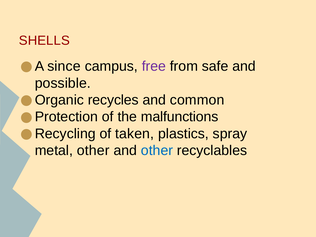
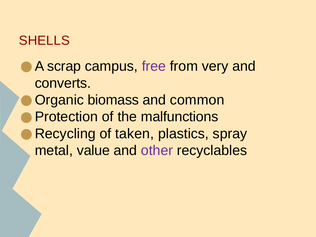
since: since -> scrap (64, 66)
safe: safe -> very (215, 66)
possible: possible -> converts (63, 83)
recycles: recycles -> biomass (113, 100)
metal other: other -> value (93, 151)
other colour: blue -> purple (157, 151)
